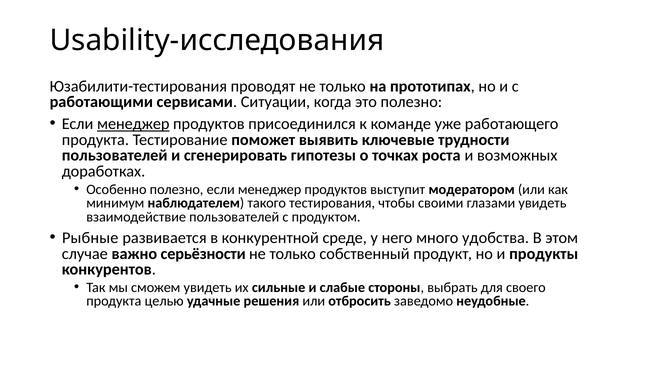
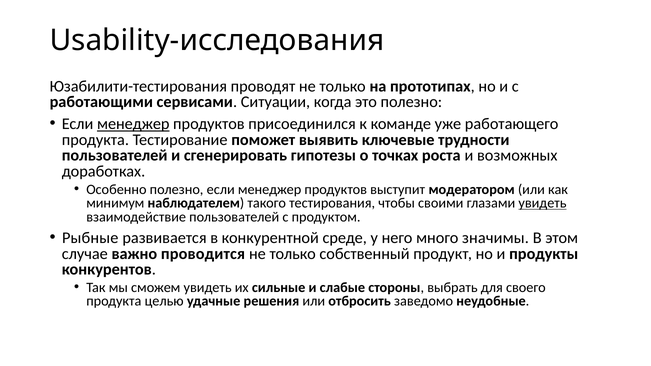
увидеть underline: none -> present (542, 203)
удобства: удобства -> значимы (496, 238)
серьёзности: серьёзности -> проводится (203, 254)
